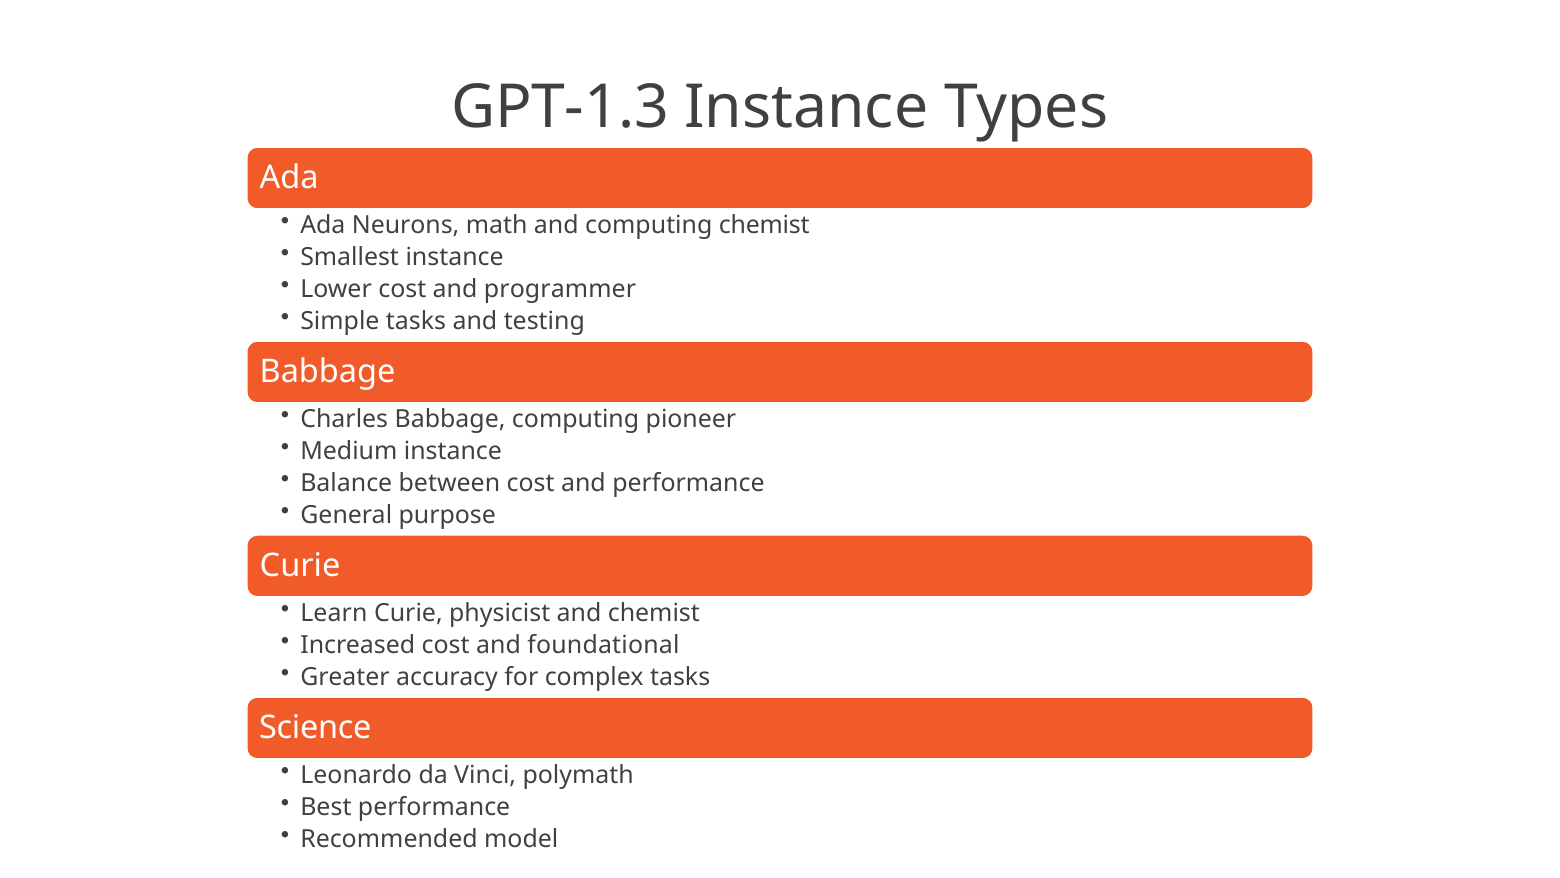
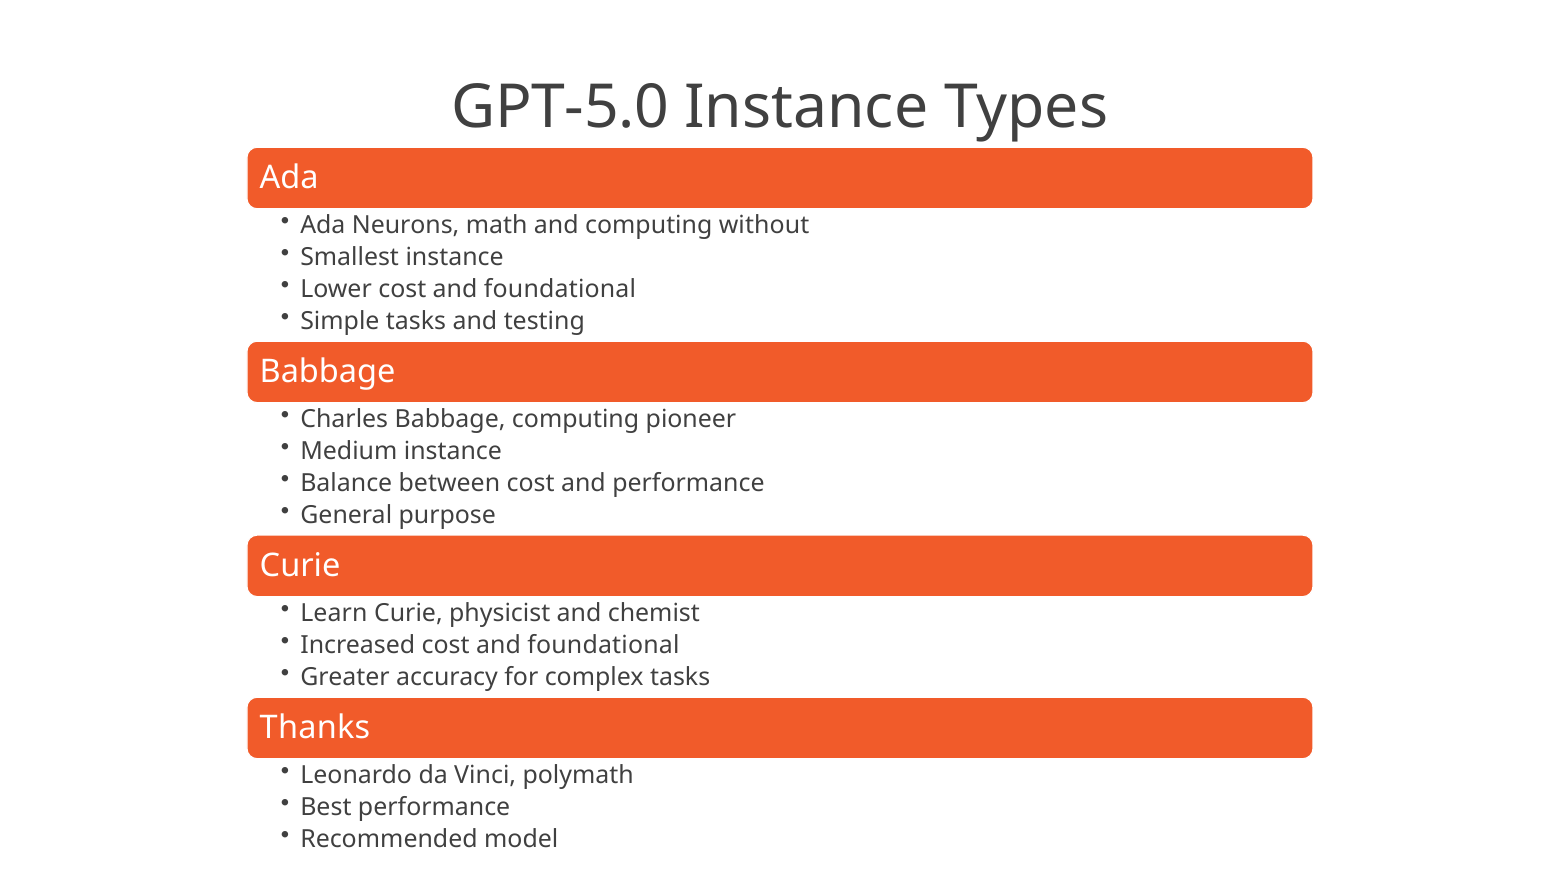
GPT-1.3: GPT-1.3 -> GPT-5.0 (560, 107)
computing chemist: chemist -> without (764, 225)
Lower cost and programmer: programmer -> foundational (560, 289)
Science: Science -> Thanks (315, 727)
